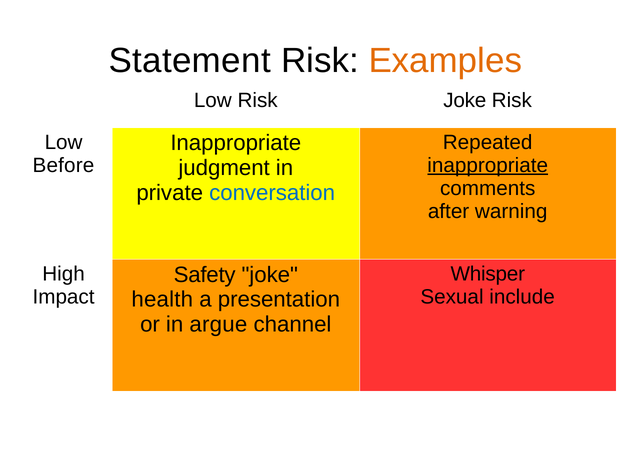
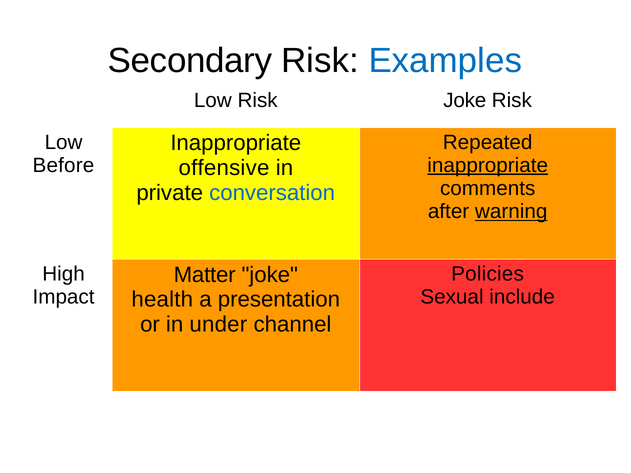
Statement: Statement -> Secondary (190, 61)
Examples colour: orange -> blue (445, 61)
judgment: judgment -> offensive (224, 168)
warning underline: none -> present (511, 212)
Whisper: Whisper -> Policies (488, 274)
Safety: Safety -> Matter (205, 275)
argue: argue -> under (218, 325)
